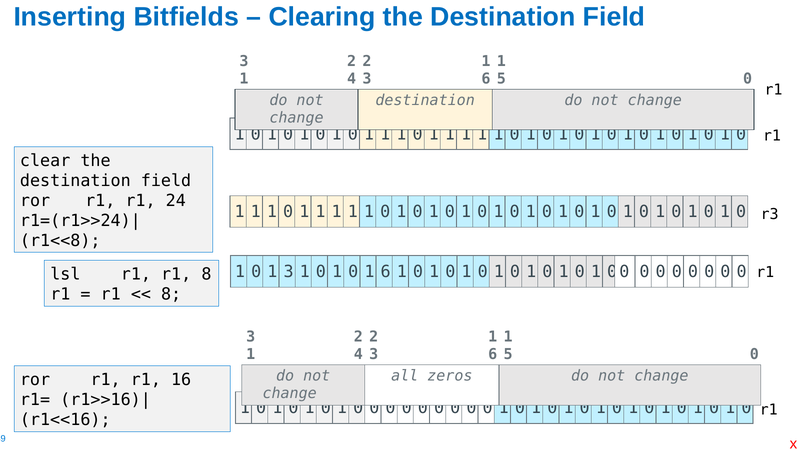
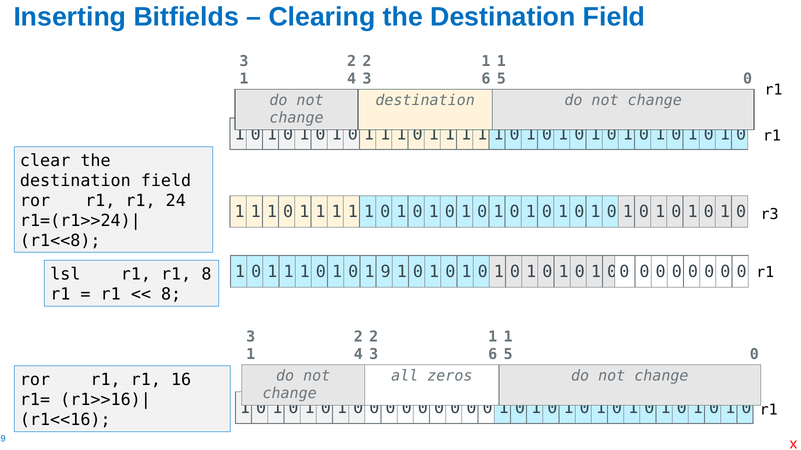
3: 3 -> 1 (289, 272)
0 1 6: 6 -> 9 (386, 272)
